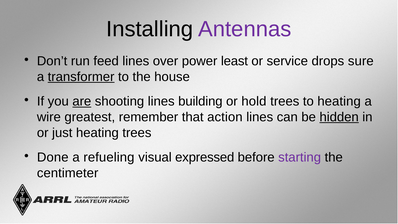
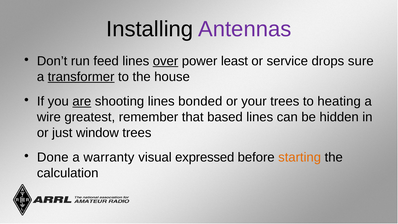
over underline: none -> present (166, 61)
building: building -> bonded (200, 101)
hold: hold -> your (254, 101)
action: action -> based (225, 117)
hidden underline: present -> none (339, 117)
just heating: heating -> window (97, 133)
refueling: refueling -> warranty (109, 157)
starting colour: purple -> orange (300, 157)
centimeter: centimeter -> calculation (68, 173)
